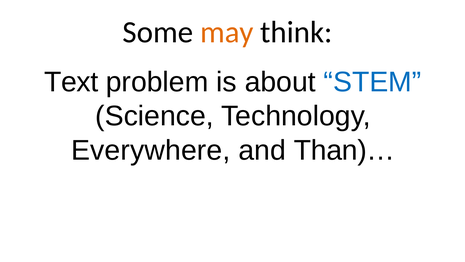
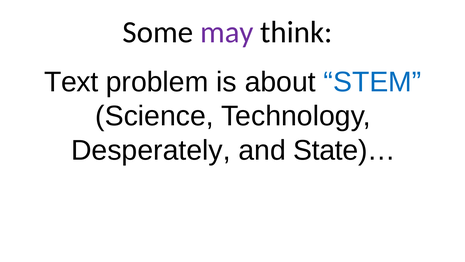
may colour: orange -> purple (227, 32)
Everywhere: Everywhere -> Desperately (151, 150)
Than)…: Than)… -> State)… (344, 150)
